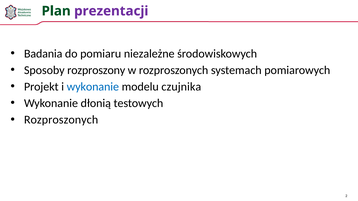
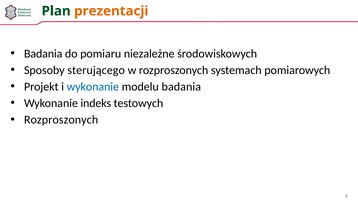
prezentacji colour: purple -> orange (111, 11)
rozproszony: rozproszony -> sterującego (96, 70)
modelu czujnika: czujnika -> badania (181, 87)
dłonią: dłonią -> indeks (96, 103)
